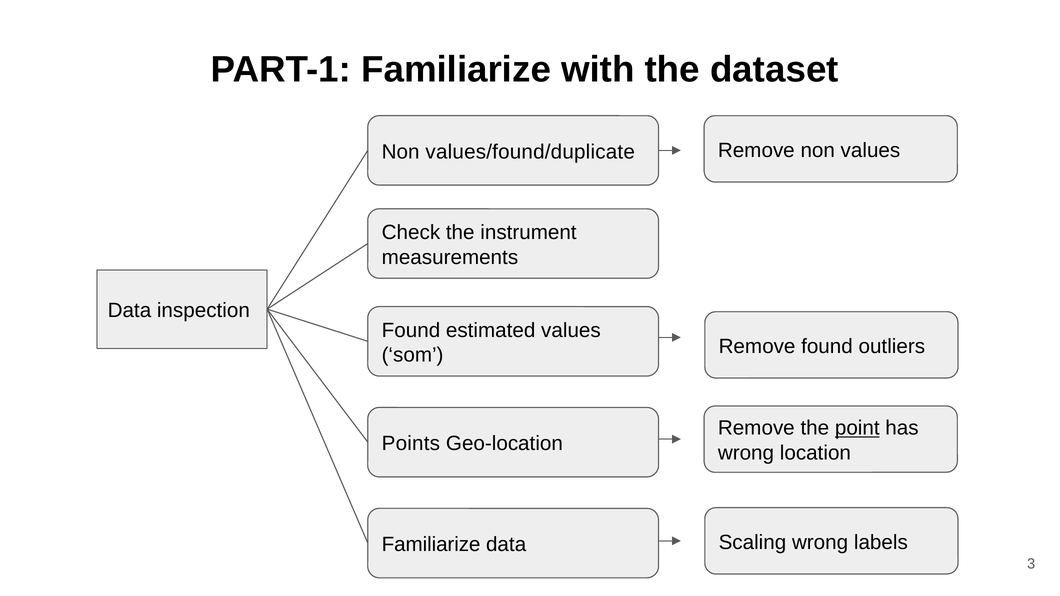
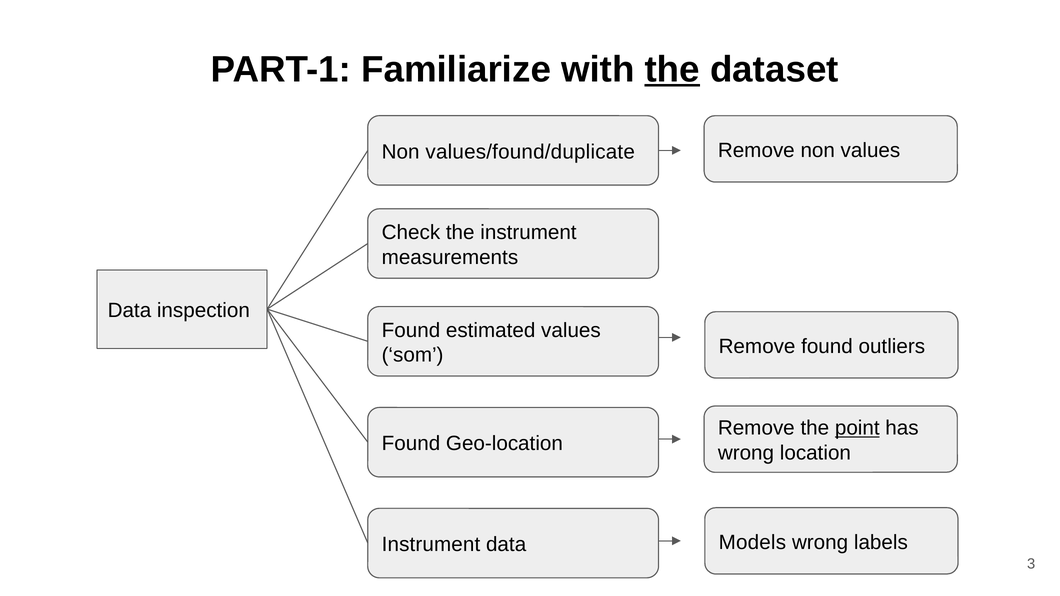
the underline: none -> present (672, 69)
Points: Points -> Found (411, 444)
Scaling: Scaling -> Models (752, 542)
Familiarize: Familiarize -> Instrument (431, 545)
